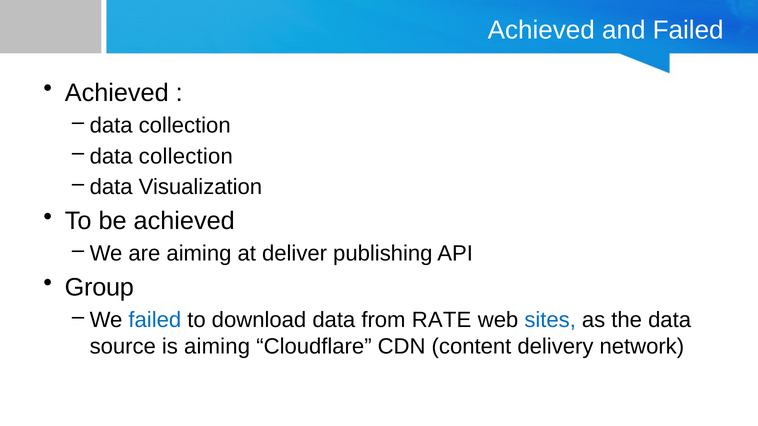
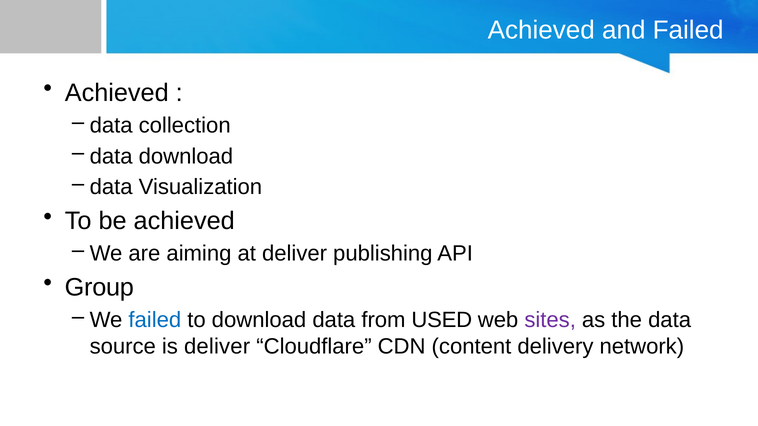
collection: collection -> download (186, 156)
RATE: RATE -> USED (442, 320)
sites colour: blue -> purple (550, 320)
is aiming: aiming -> deliver (217, 347)
